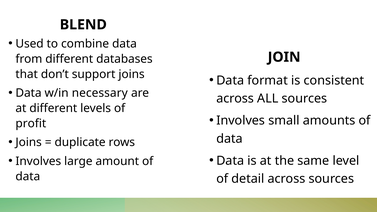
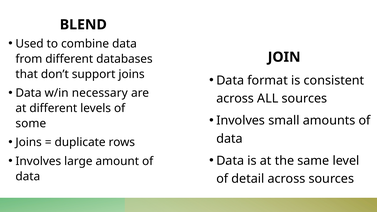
profit: profit -> some (31, 124)
